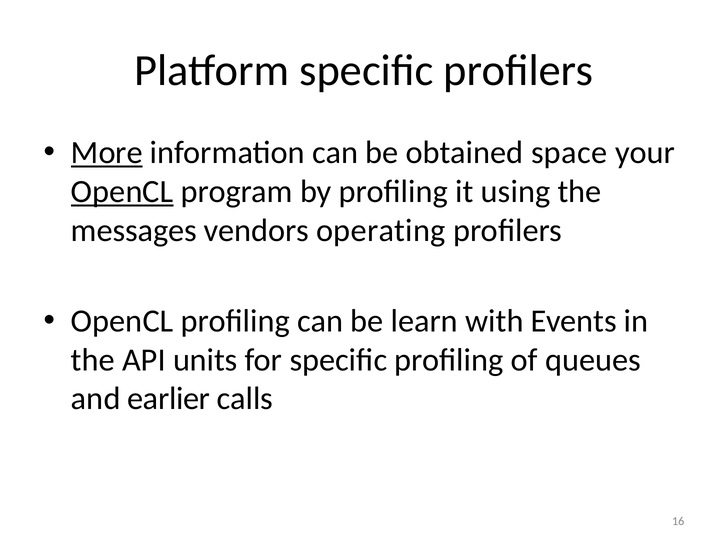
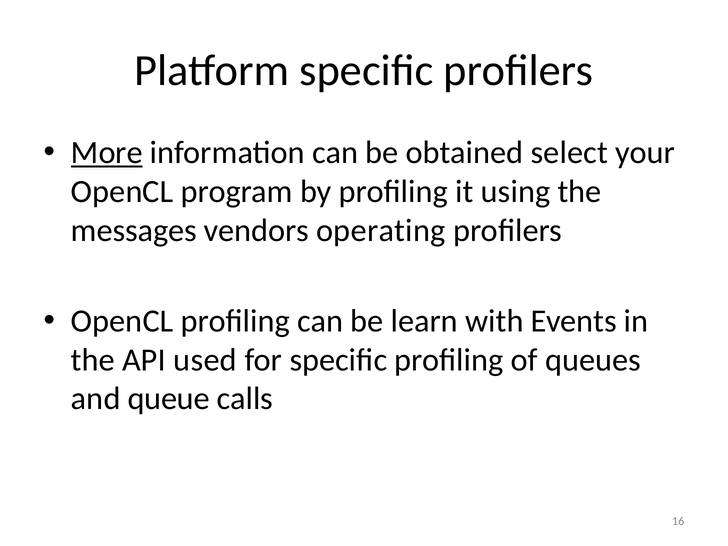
space: space -> select (569, 153)
OpenCL underline: present -> none (122, 192)
units: units -> used (205, 360)
earlier: earlier -> queue (169, 399)
